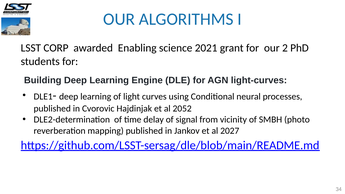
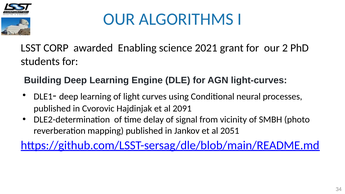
2052: 2052 -> 2091 (182, 109)
2027: 2027 -> 2051 (230, 131)
